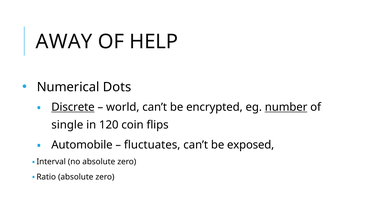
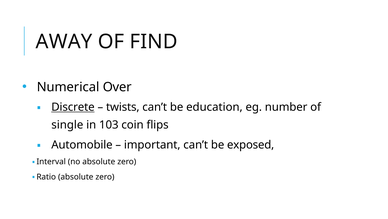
HELP: HELP -> FIND (154, 42)
Dots: Dots -> Over (117, 87)
world: world -> twists (123, 107)
encrypted: encrypted -> education (214, 107)
number underline: present -> none (286, 107)
120: 120 -> 103 (109, 124)
fluctuates: fluctuates -> important (152, 144)
